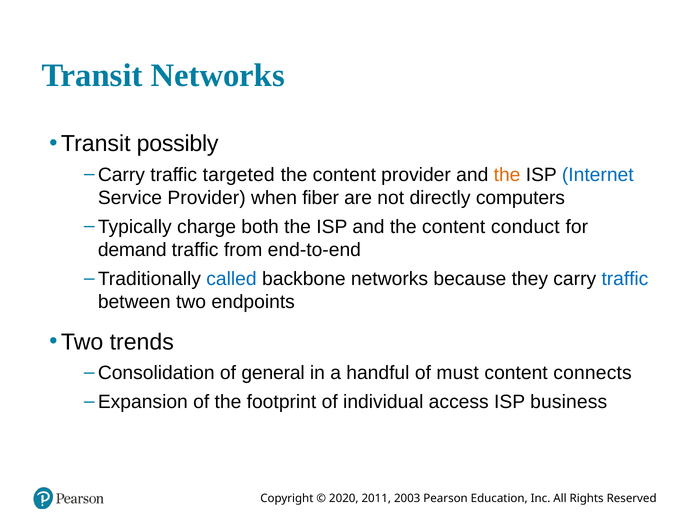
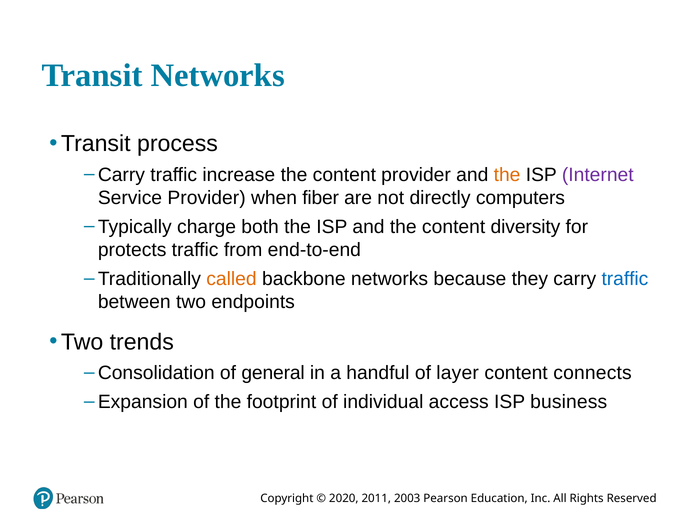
possibly: possibly -> process (177, 144)
targeted: targeted -> increase (239, 175)
Internet colour: blue -> purple (598, 175)
conduct: conduct -> diversity (525, 227)
demand: demand -> protects (132, 250)
called colour: blue -> orange (231, 279)
must: must -> layer (458, 373)
